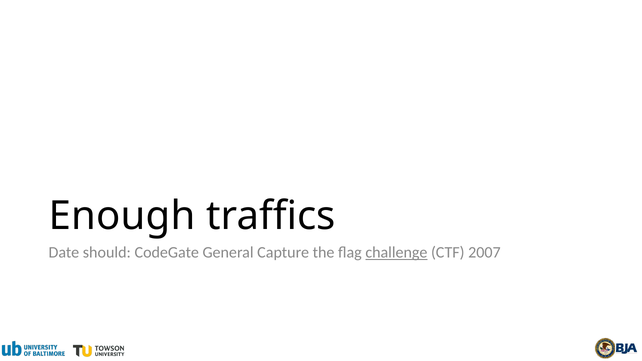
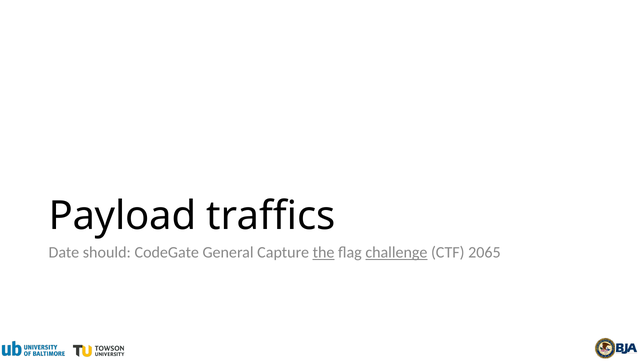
Enough: Enough -> Payload (122, 216)
the underline: none -> present (324, 253)
2007: 2007 -> 2065 (484, 253)
